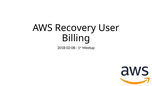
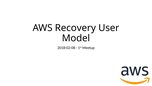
Billing: Billing -> Model (76, 38)
